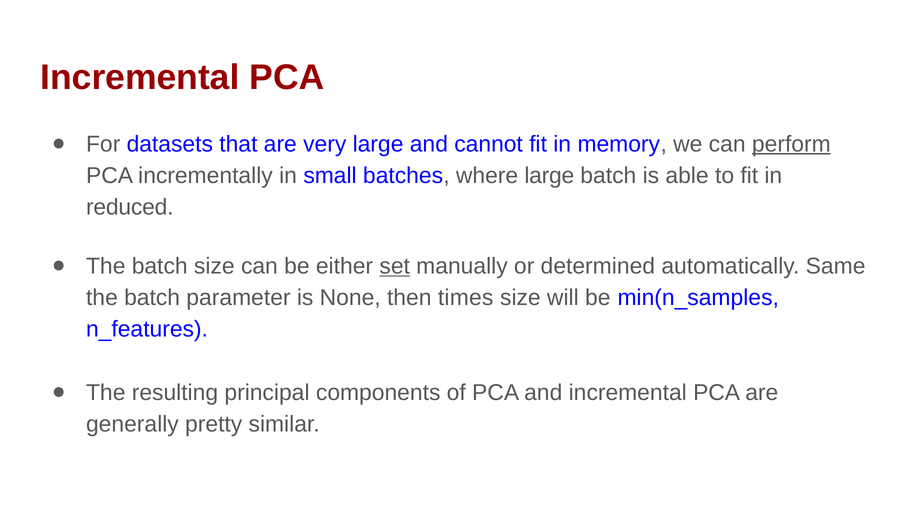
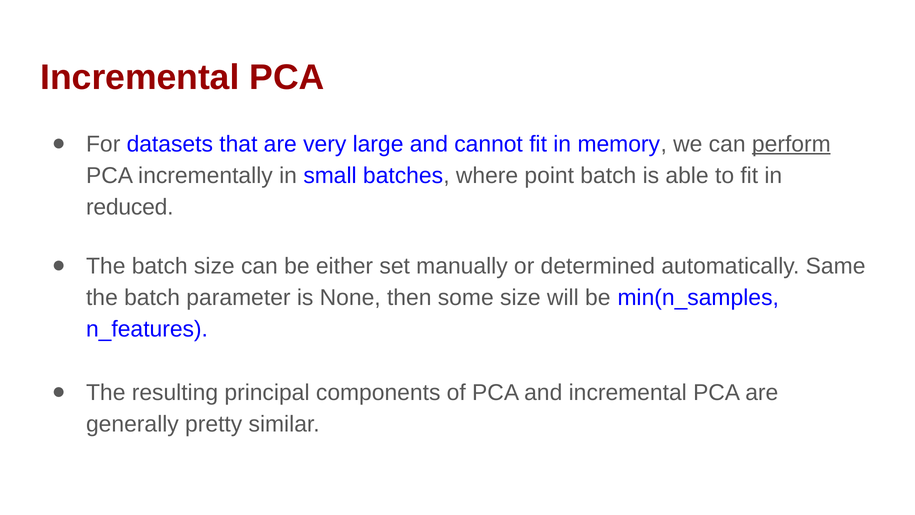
where large: large -> point (549, 175)
set underline: present -> none (395, 266)
times: times -> some (466, 298)
